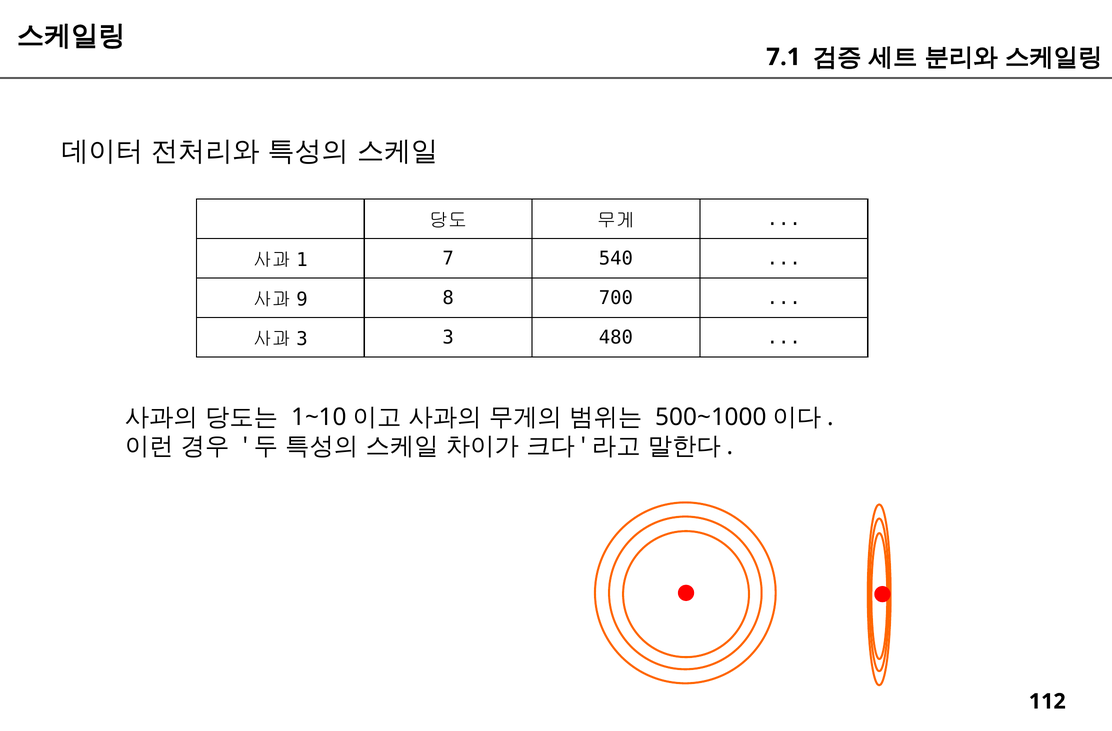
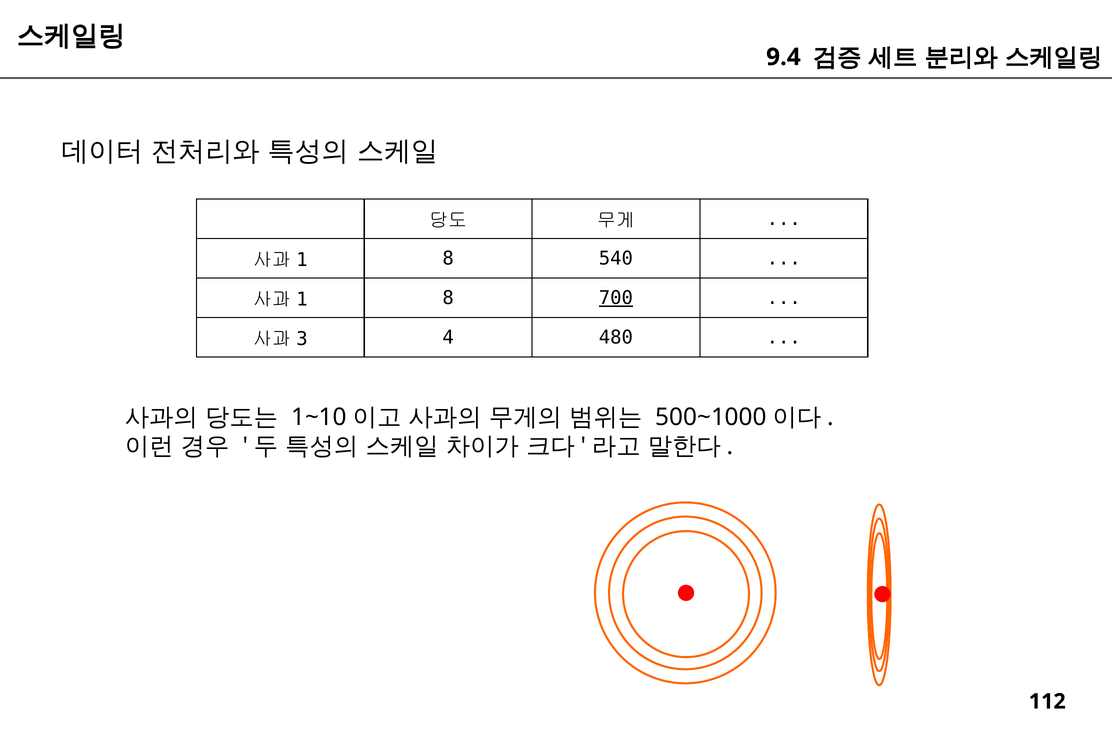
7.1: 7.1 -> 9.4 (783, 57)
7: 7 -> 8 (448, 258)
9: 9 -> 1 (302, 299)
700 underline: none -> present (616, 298)
3: 3 -> 4 (448, 337)
